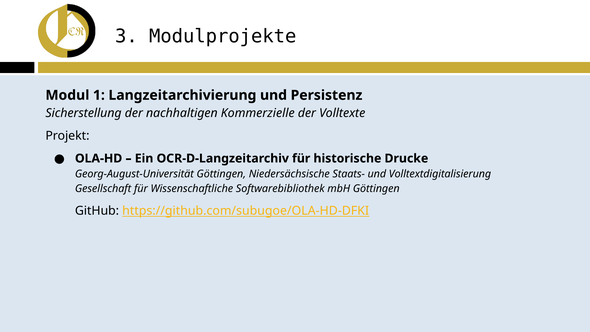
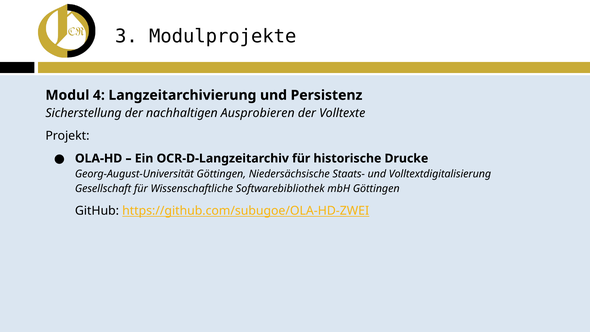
1: 1 -> 4 (99, 95)
Kommerzielle: Kommerzielle -> Ausprobieren (258, 113)
https://github.com/subugoe/OLA-HD-DFKI: https://github.com/subugoe/OLA-HD-DFKI -> https://github.com/subugoe/OLA-HD-ZWEI (246, 211)
